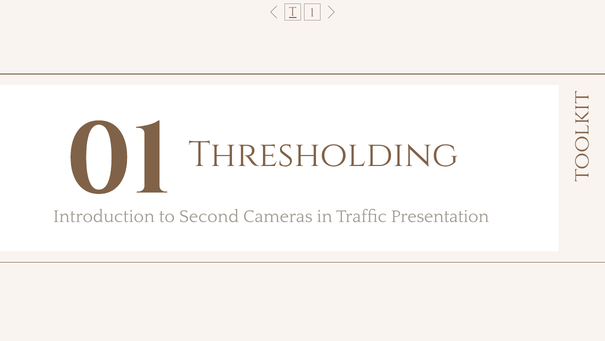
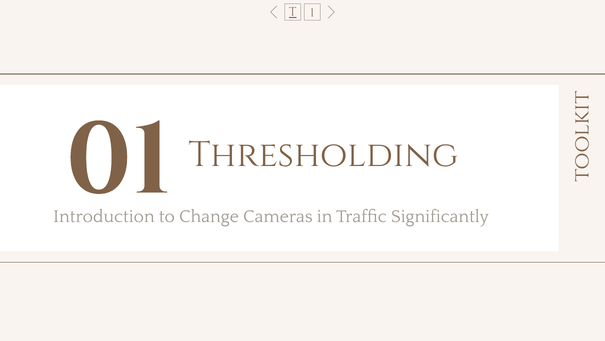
Second: Second -> Change (209, 216)
Presentation: Presentation -> Significantly (440, 216)
